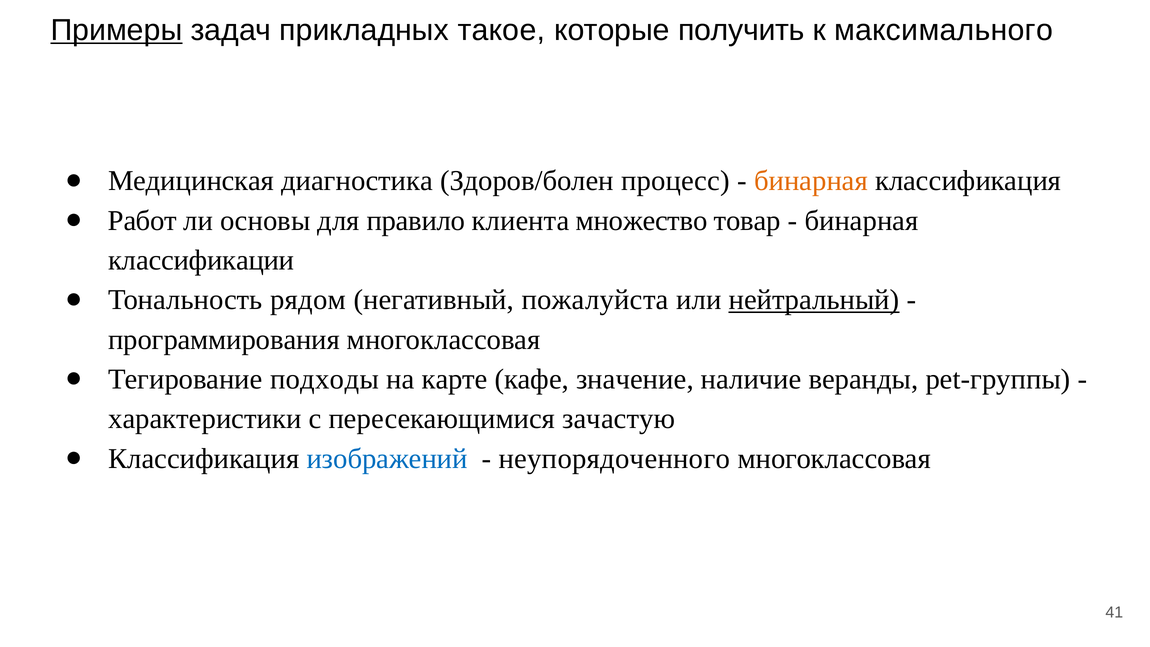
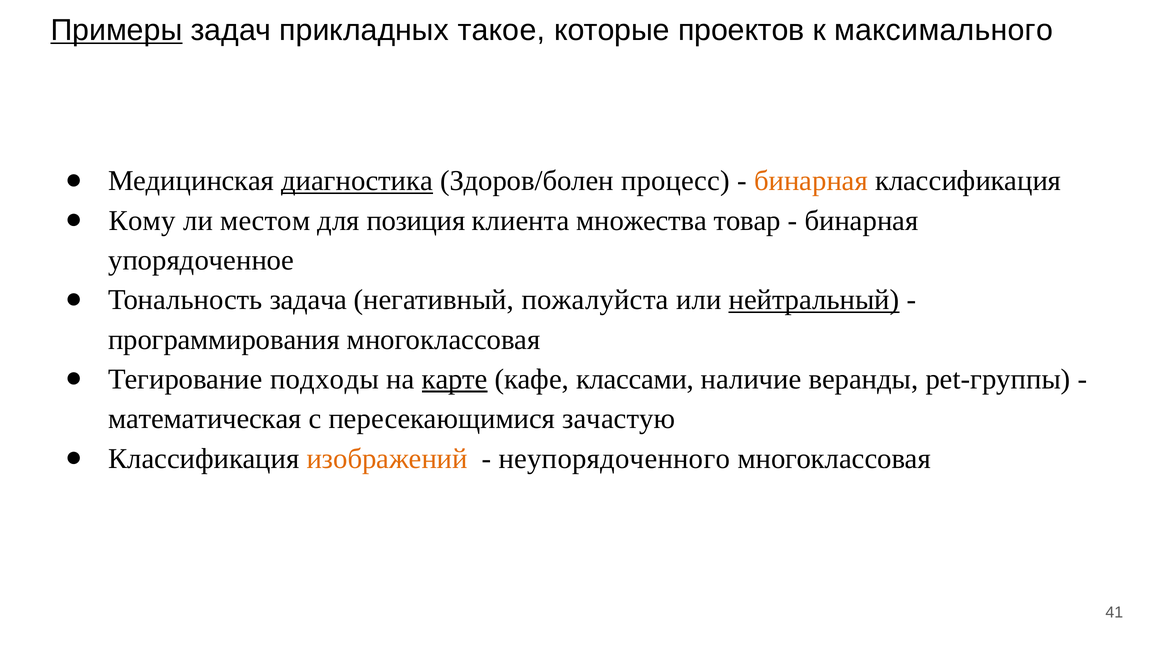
получить: получить -> проектов (741, 30)
диагностика underline: none -> present (357, 181)
Работ: Работ -> Кому (142, 221)
основы: основы -> местом (265, 221)
правило: правило -> позиция (416, 221)
множество: множество -> множества (642, 221)
классификации: классификации -> упорядоченное (201, 260)
рядом: рядом -> задача (308, 300)
карте underline: none -> present (455, 379)
значение: значение -> классами (635, 379)
характеристики: характеристики -> математическая (205, 419)
изображений colour: blue -> orange (387, 458)
